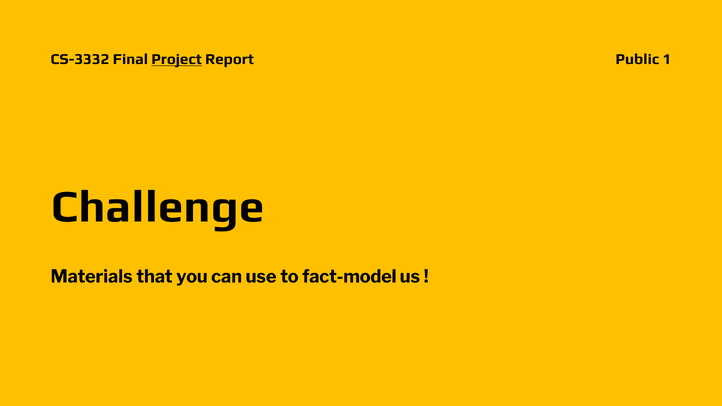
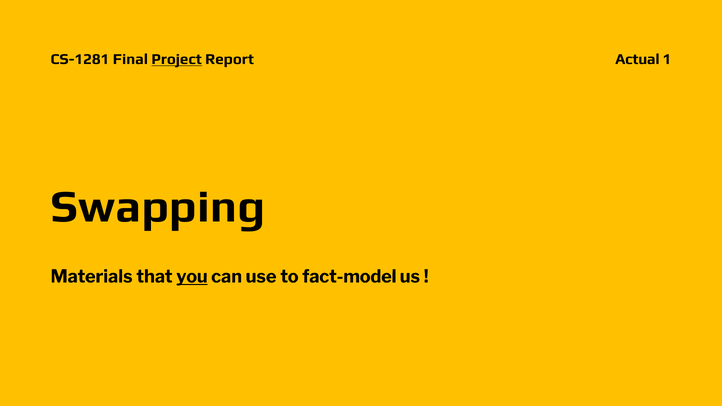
CS-3332: CS-3332 -> CS-1281 (80, 59)
Public: Public -> Actual (638, 59)
Challenge: Challenge -> Swapping (158, 207)
you underline: none -> present (192, 277)
